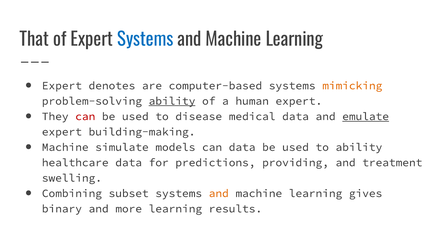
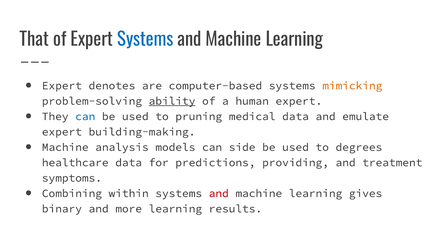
can colour: red -> blue (85, 116)
disease: disease -> pruning (199, 116)
emulate underline: present -> none (366, 116)
simulate: simulate -> analysis (122, 147)
can data: data -> side (242, 147)
to ability: ability -> degrees (359, 147)
swelling: swelling -> symptoms (72, 177)
subset: subset -> within (129, 193)
and colour: orange -> red (219, 193)
